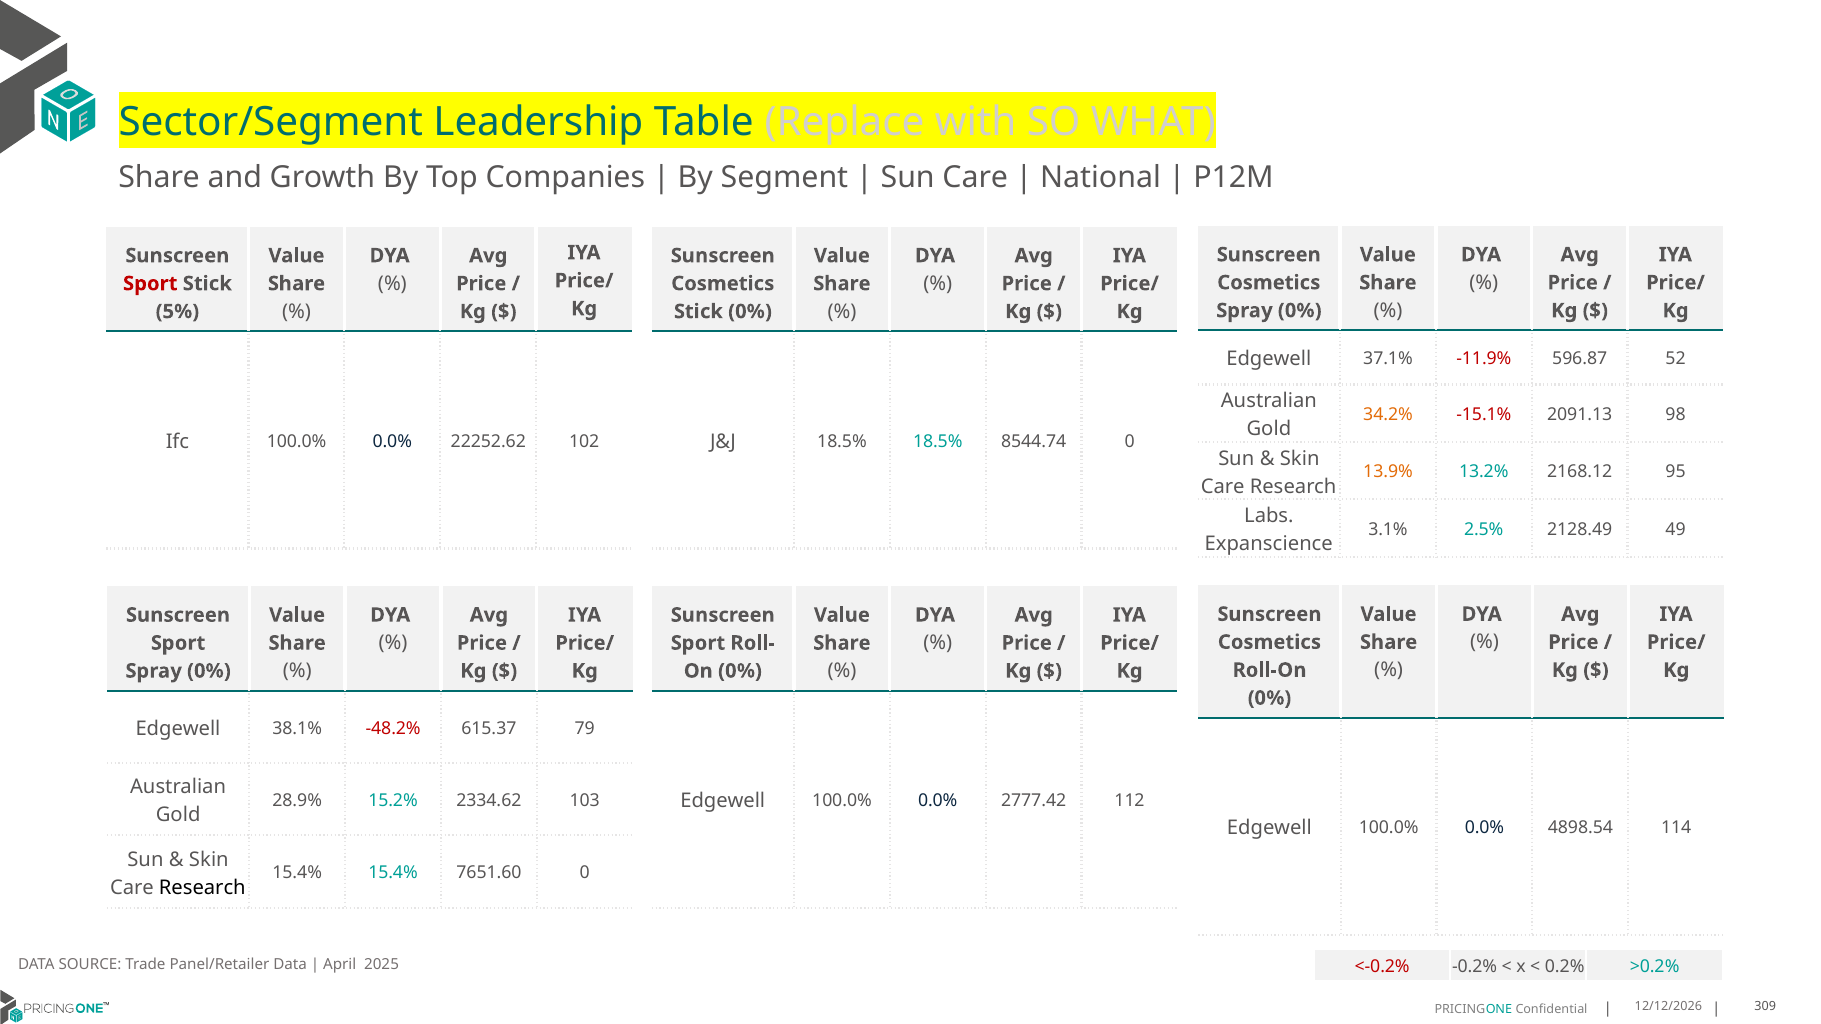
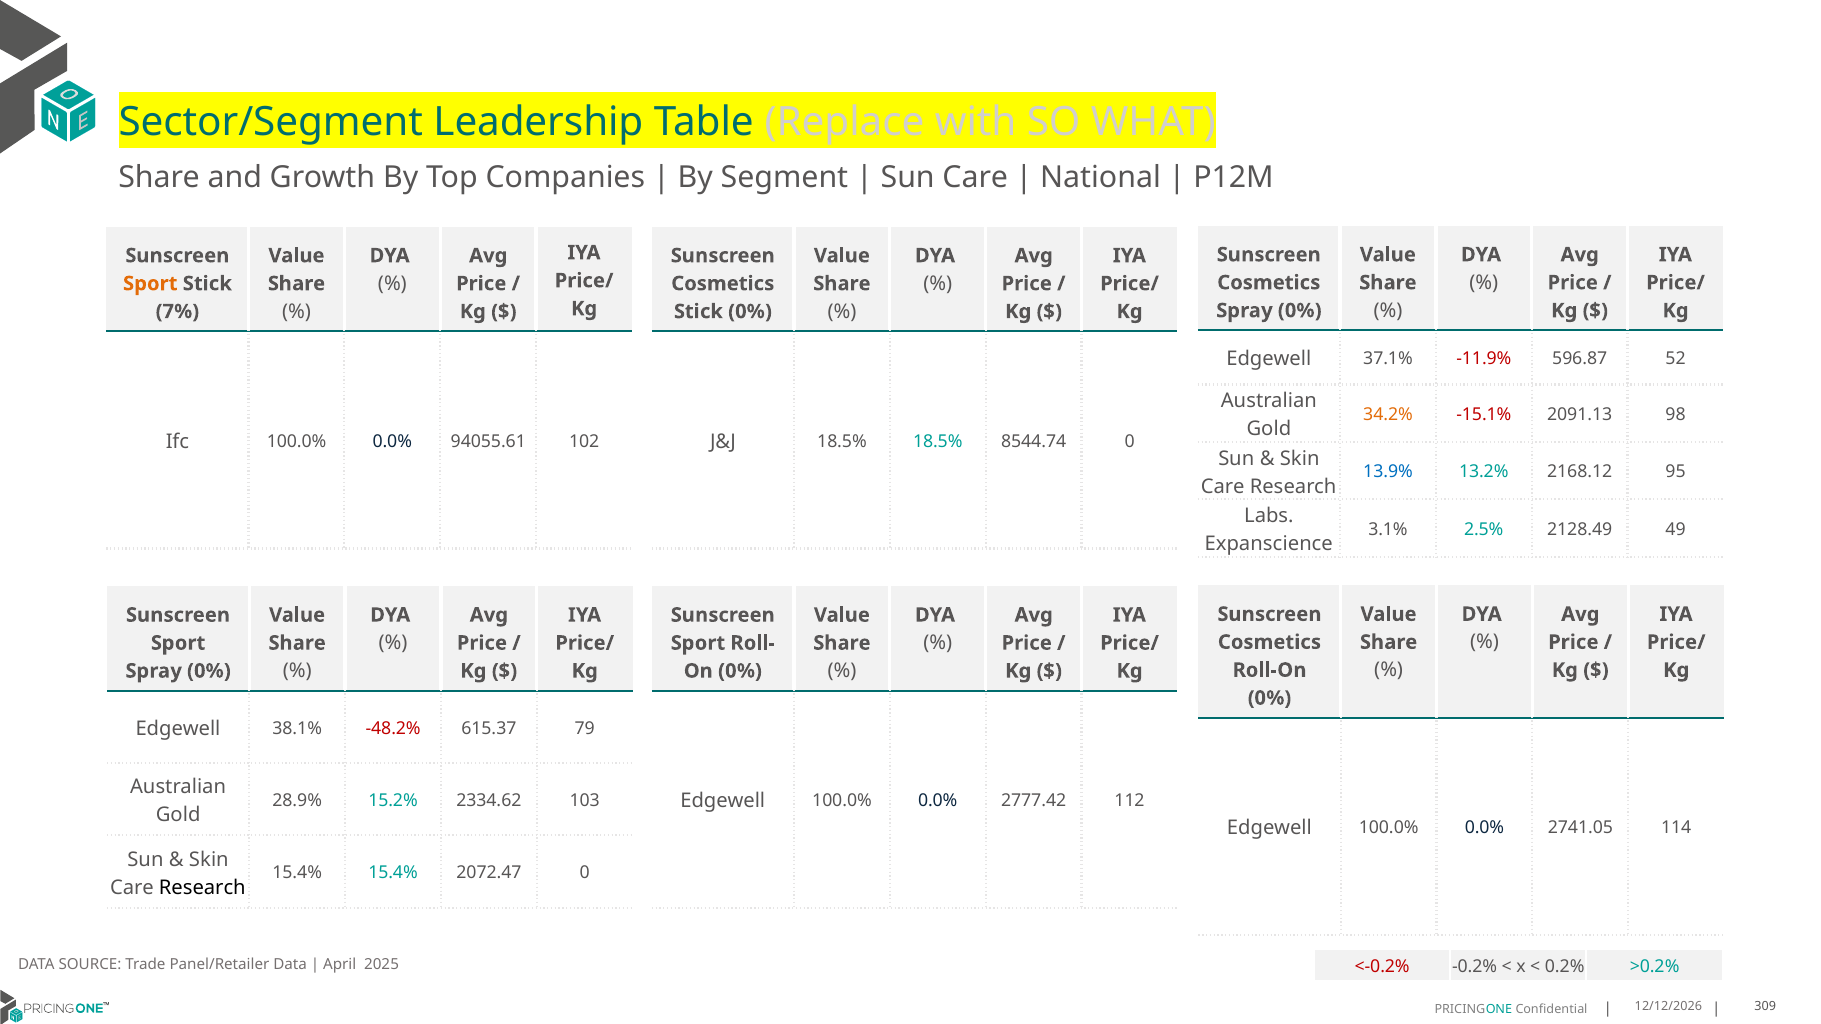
Sport colour: red -> orange (150, 284)
5%: 5% -> 7% (177, 312)
22252.62: 22252.62 -> 94055.61 (488, 441)
13.9% colour: orange -> blue (1388, 472)
4898.54: 4898.54 -> 2741.05 (1580, 828)
7651.60: 7651.60 -> 2072.47 (489, 873)
